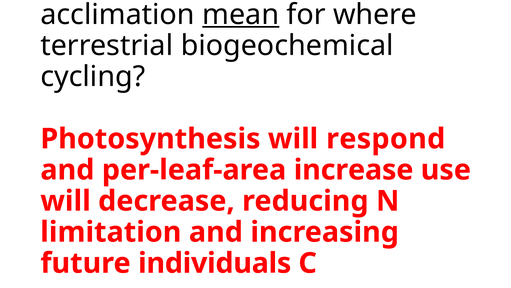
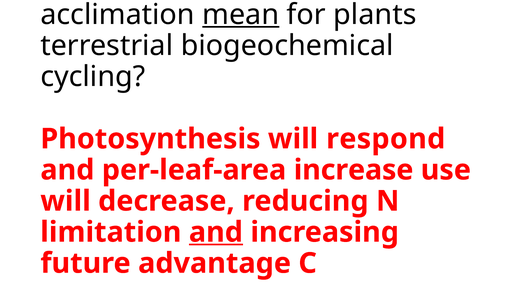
where: where -> plants (375, 14)
and underline: none -> present (216, 232)
individuals: individuals -> advantage (215, 263)
